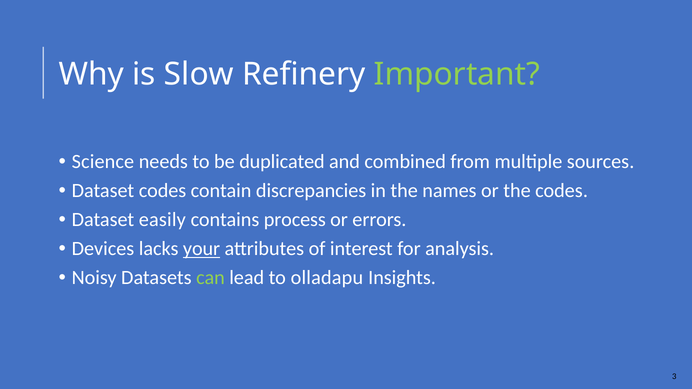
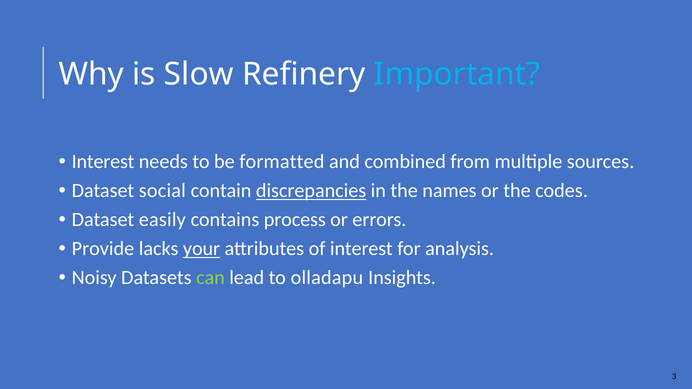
Important colour: light green -> light blue (457, 74)
Science: Science -> Interest (103, 162)
duplicated: duplicated -> formatted (282, 162)
Dataset codes: codes -> social (162, 191)
discrepancies underline: none -> present (311, 191)
Devices: Devices -> Provide (103, 249)
